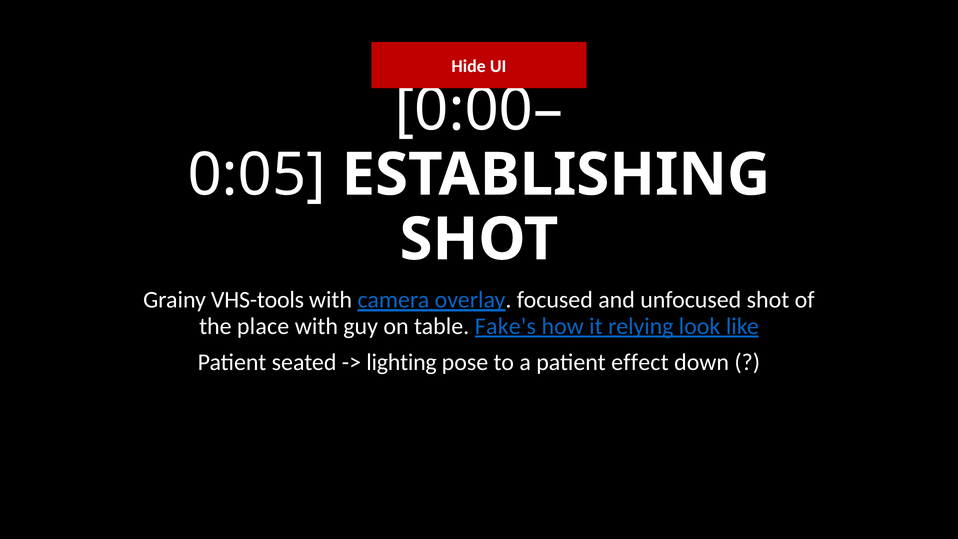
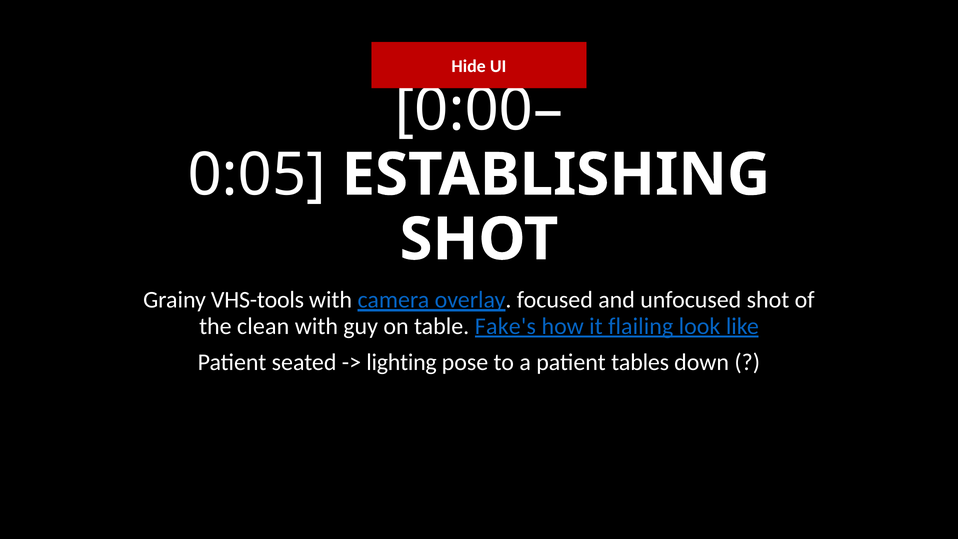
place: place -> clean (263, 326)
relying: relying -> flailing (641, 326)
effect: effect -> tables (640, 362)
